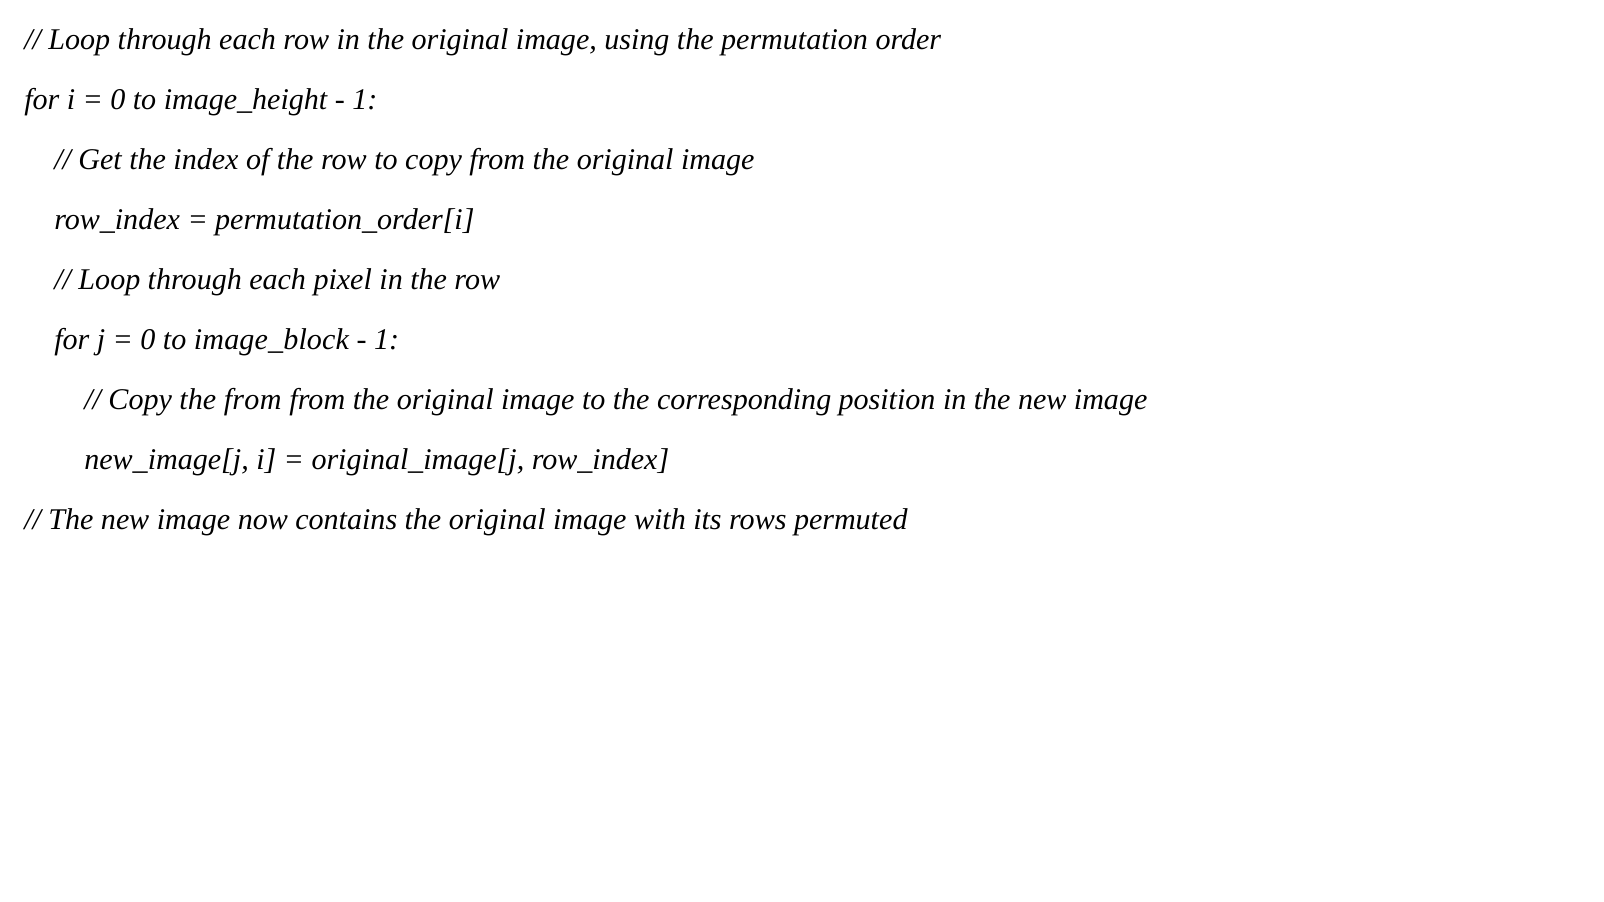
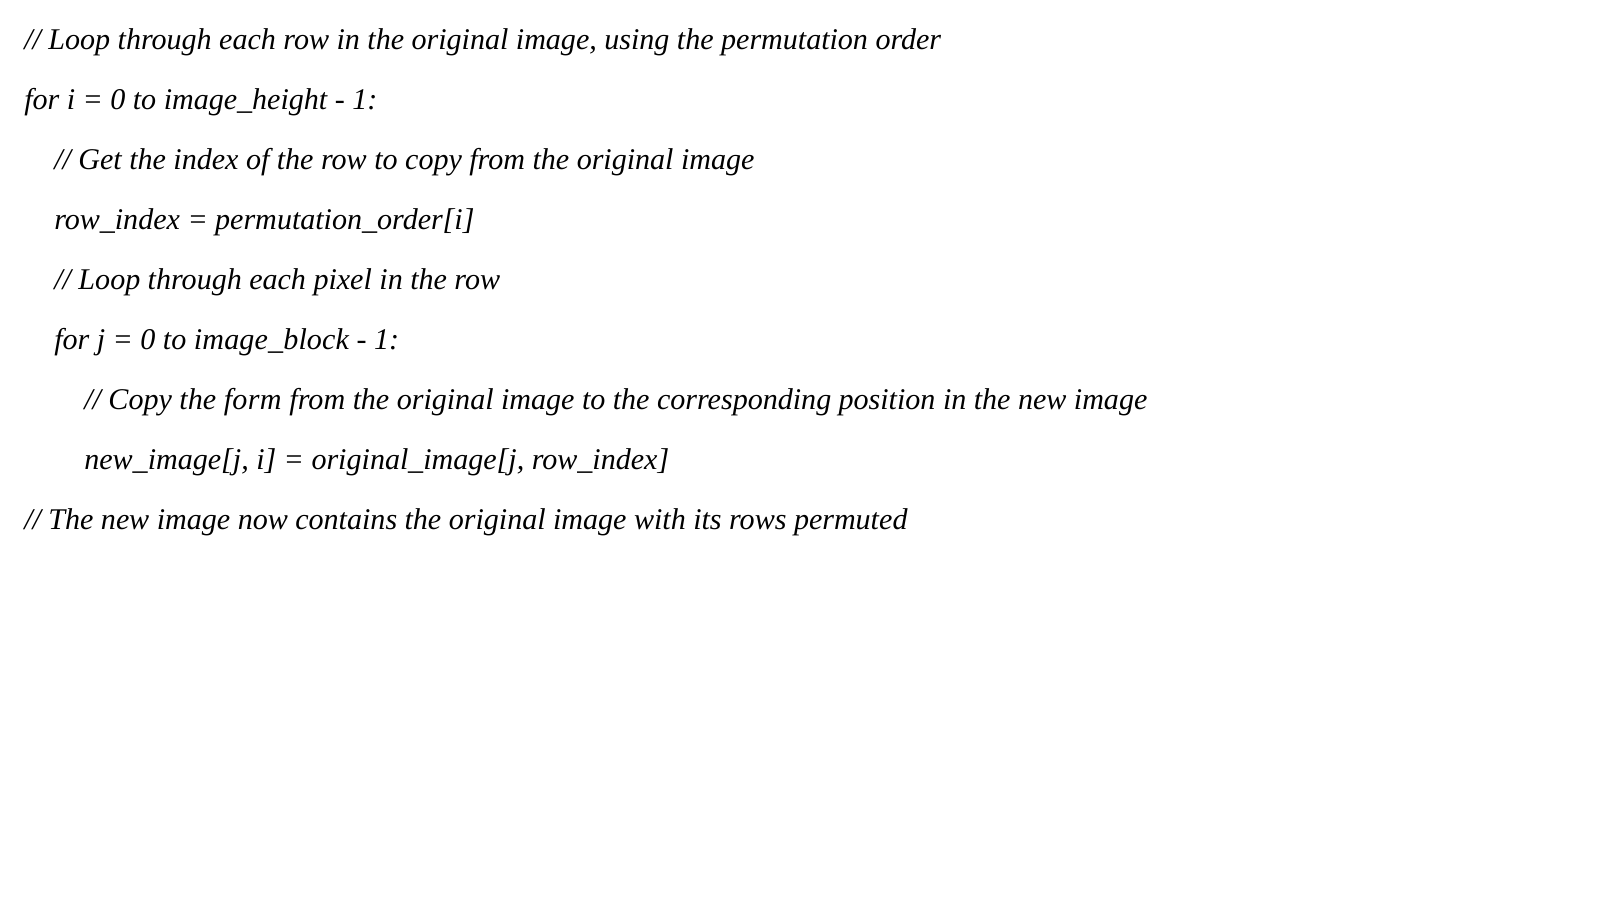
the from: from -> form (253, 399)
